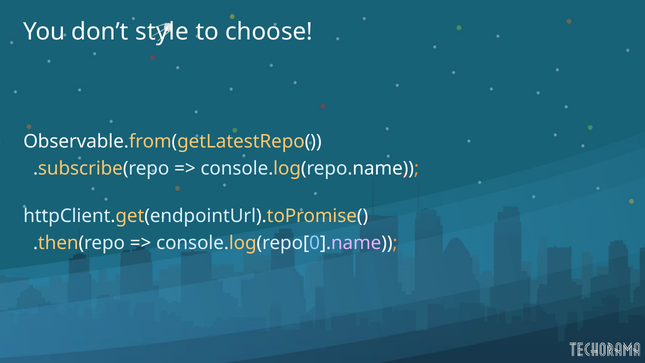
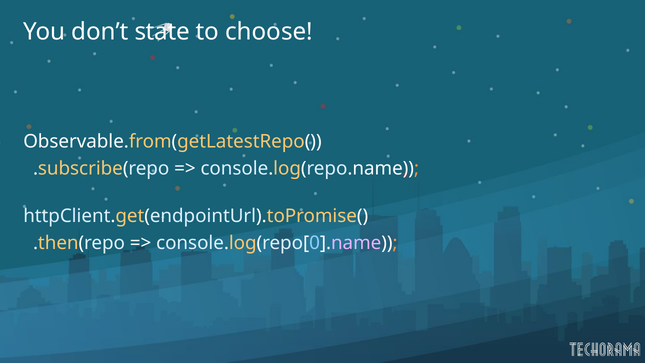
style: style -> state (162, 32)
